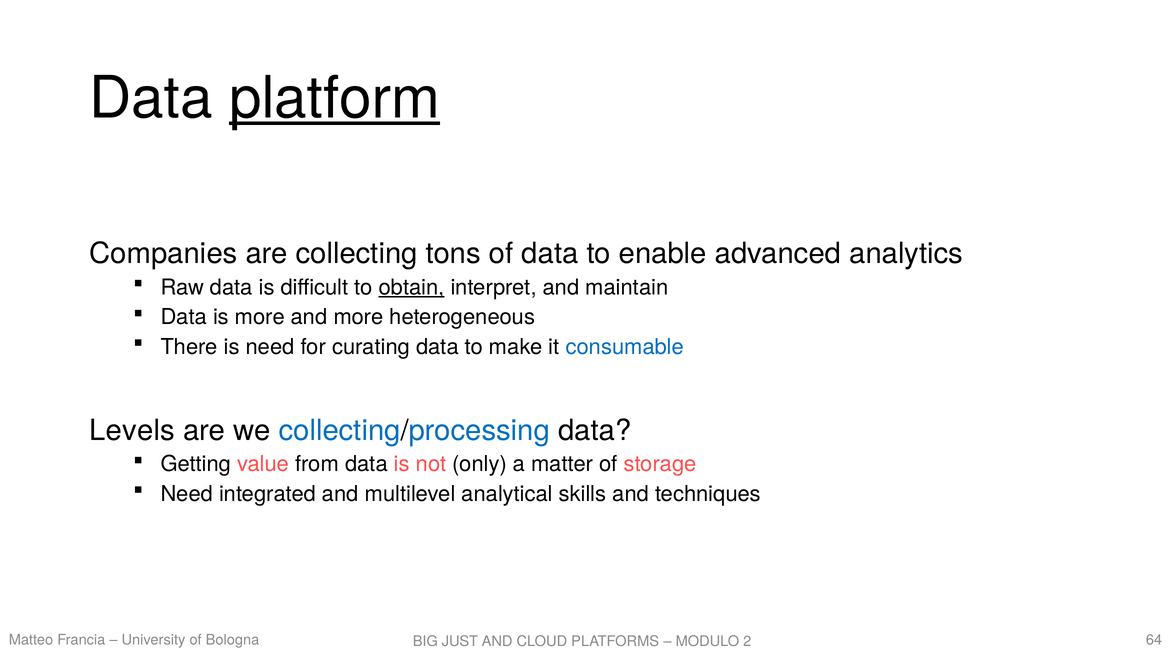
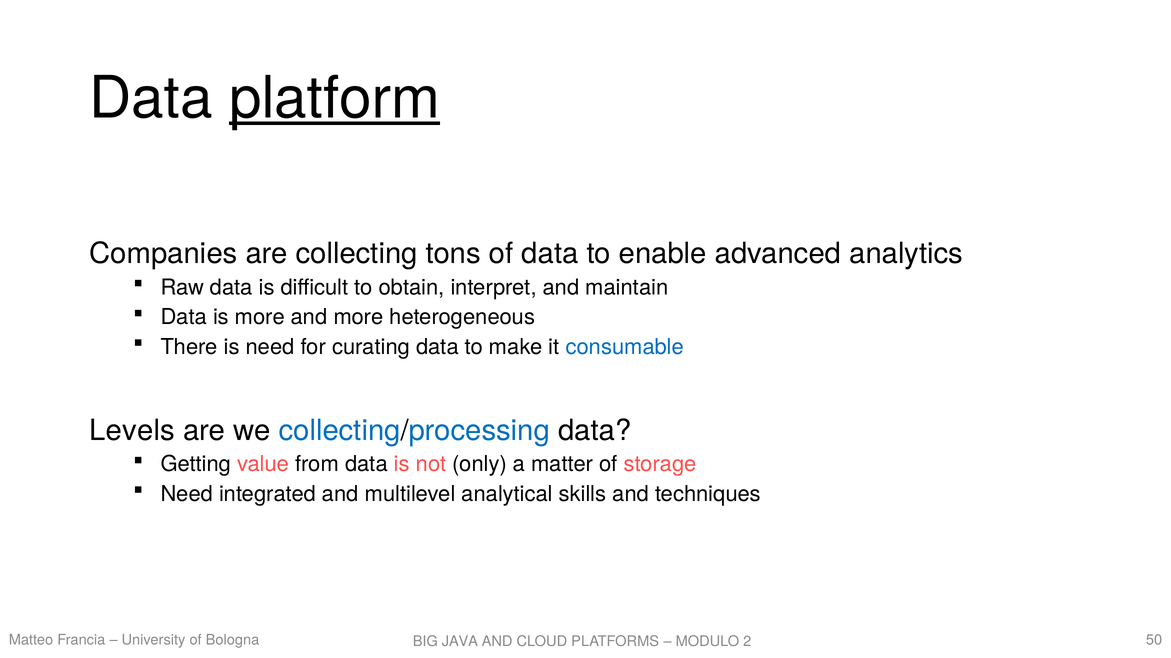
obtain underline: present -> none (412, 288)
64: 64 -> 50 (1154, 640)
JUST: JUST -> JAVA (460, 642)
